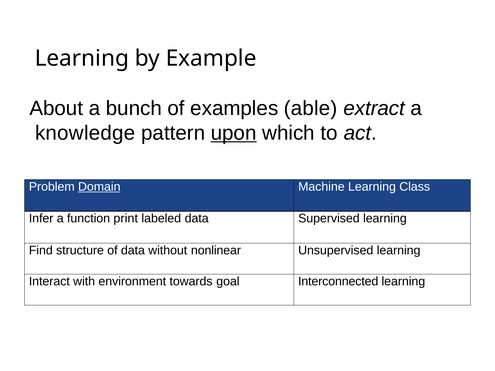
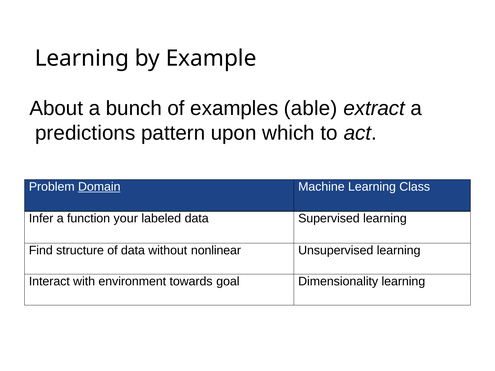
knowledge: knowledge -> predictions (85, 133)
upon underline: present -> none (234, 133)
print: print -> your (126, 219)
Interconnected: Interconnected -> Dimensionality (338, 281)
